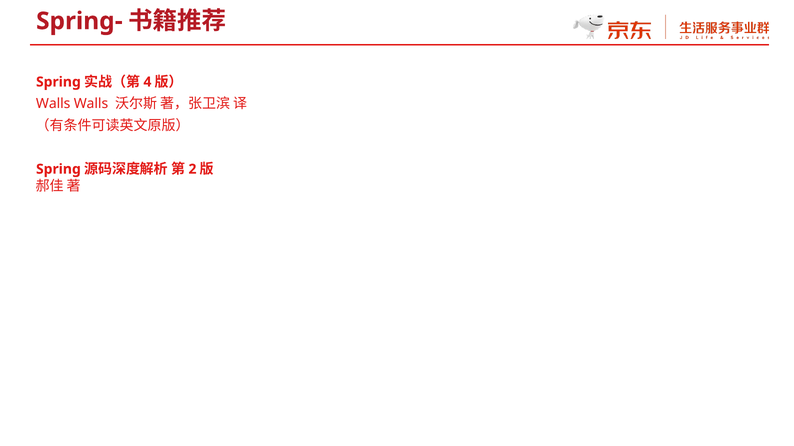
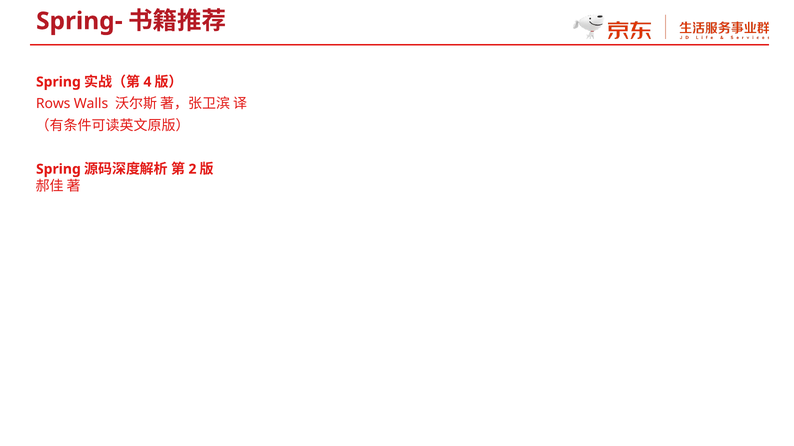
Walls: Walls -> Rows (53, 104)
